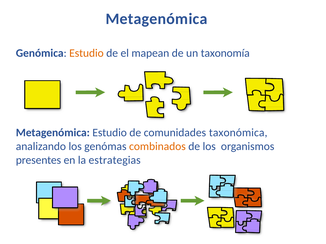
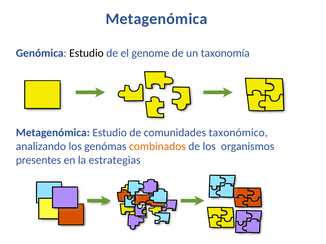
Estudio colour: orange -> black (86, 53)
mapean: mapean -> genome (150, 53)
taxonómica: taxonómica -> taxonómico (238, 133)
